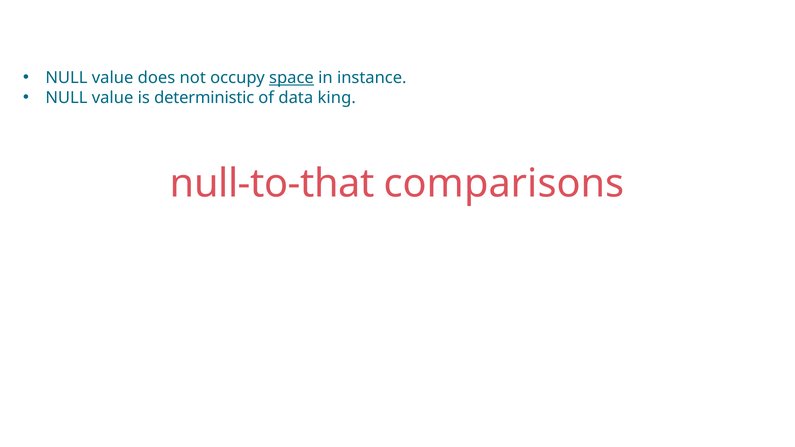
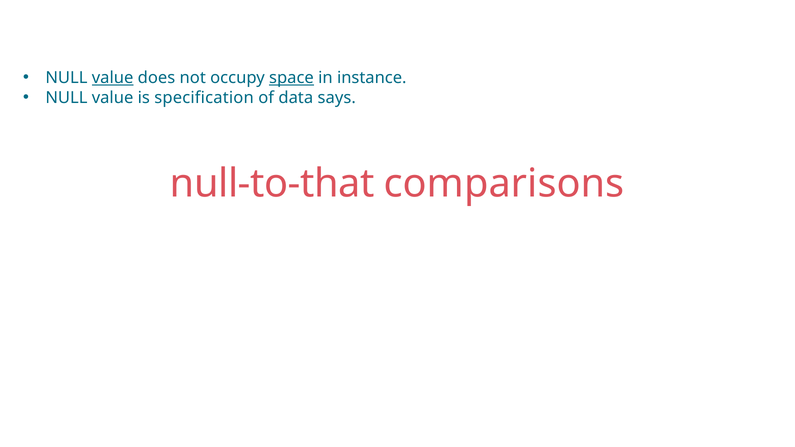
value underline: none -> present (113, 78)
deterministic: deterministic -> specification (204, 98)
king: king -> says (337, 98)
